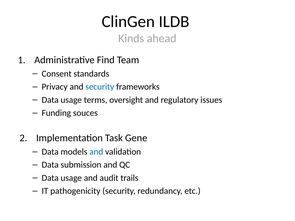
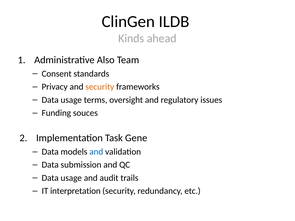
Find: Find -> Also (106, 60)
security colour: blue -> orange (100, 87)
pathogenicity: pathogenicity -> interpretation (75, 191)
